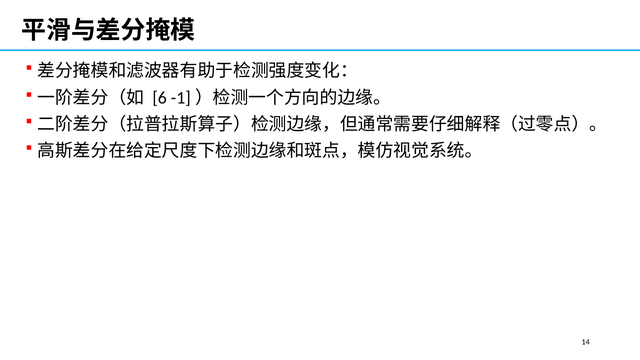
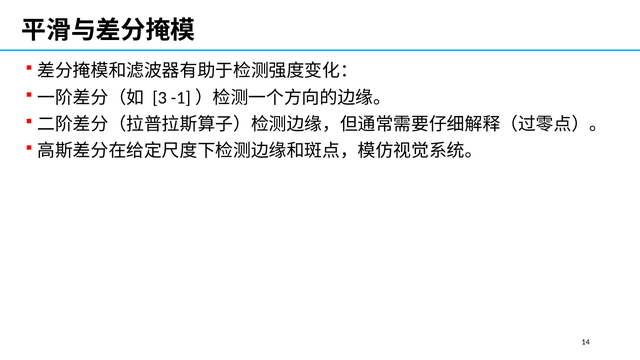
6: 6 -> 3 (160, 98)
